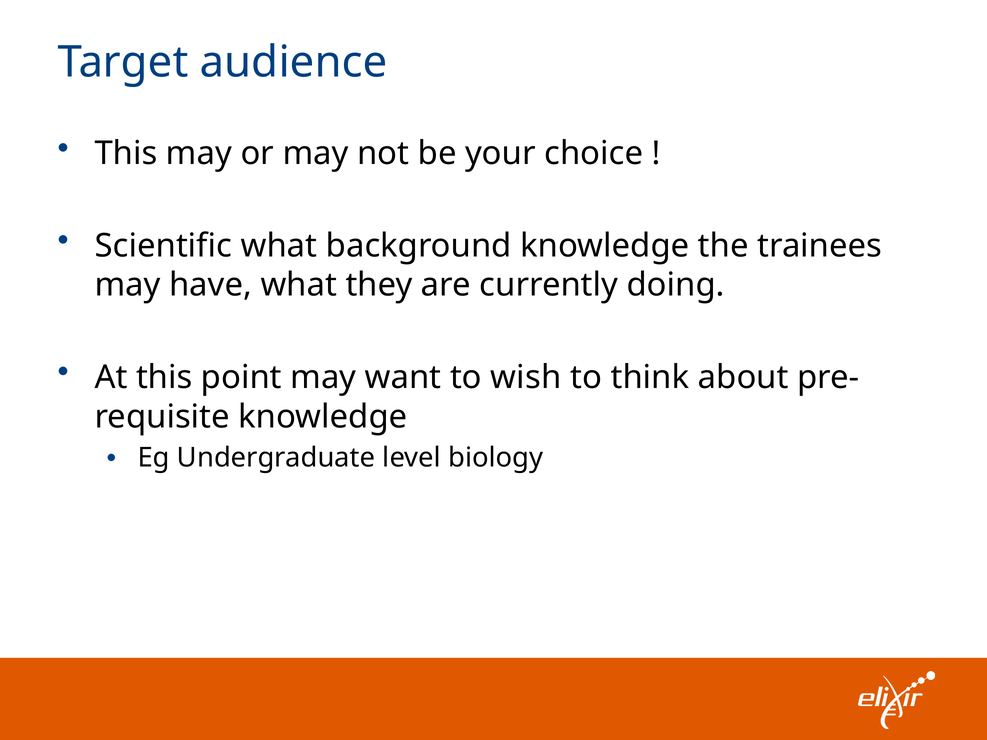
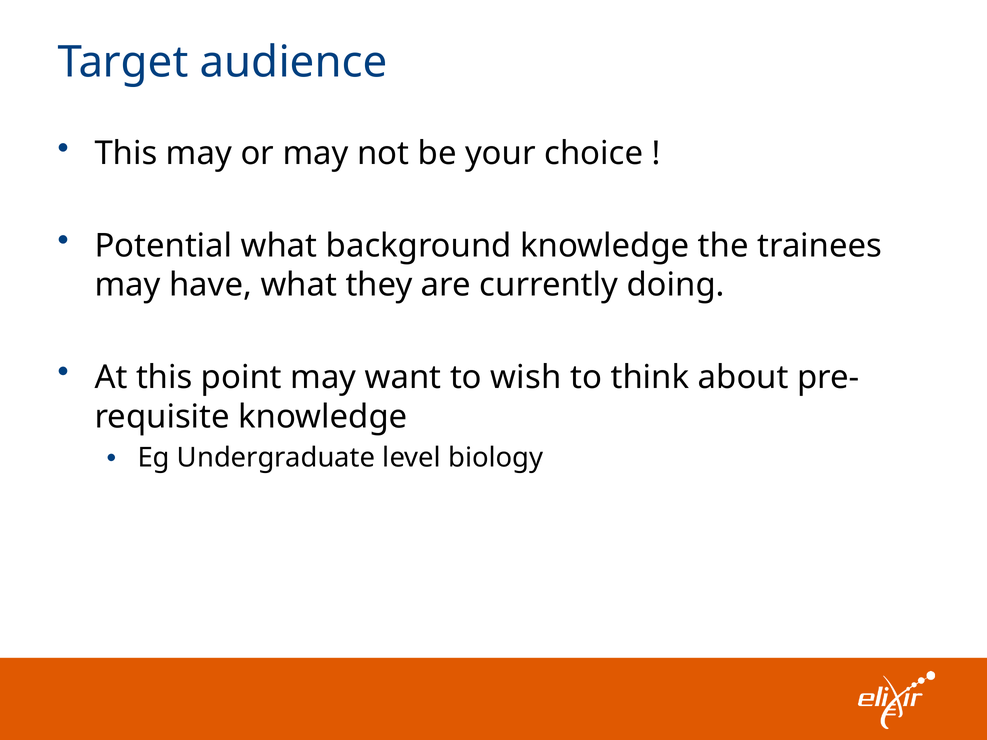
Scientific: Scientific -> Potential (163, 246)
